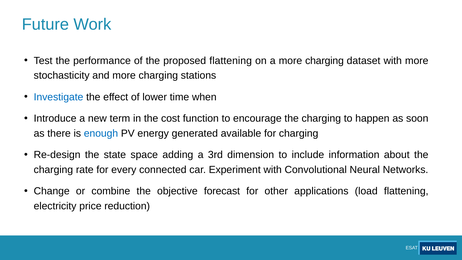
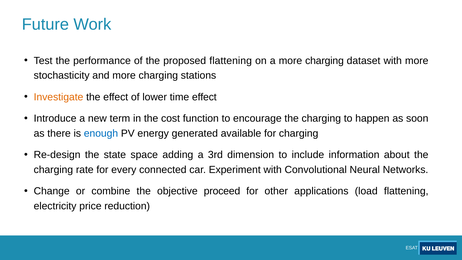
Investigate colour: blue -> orange (59, 97)
time when: when -> effect (204, 97)
forecast: forecast -> proceed (222, 191)
